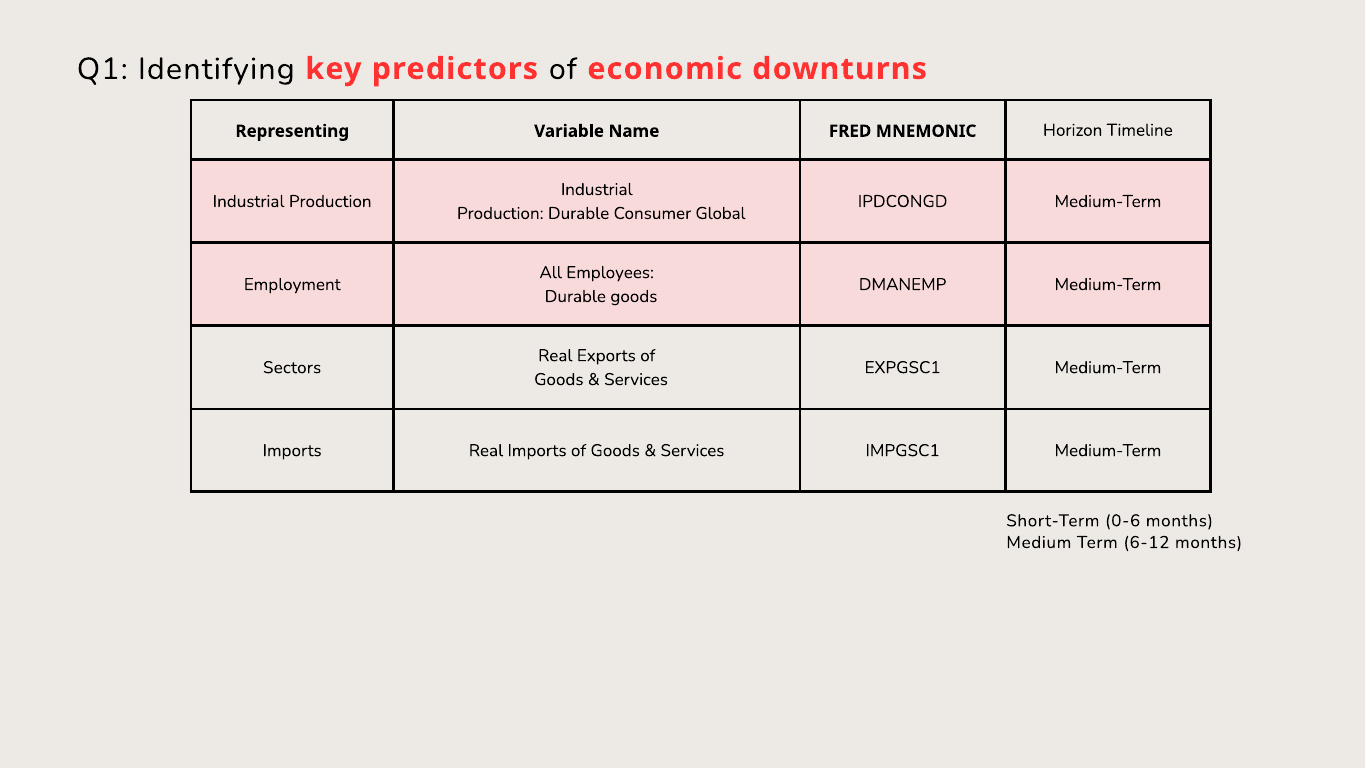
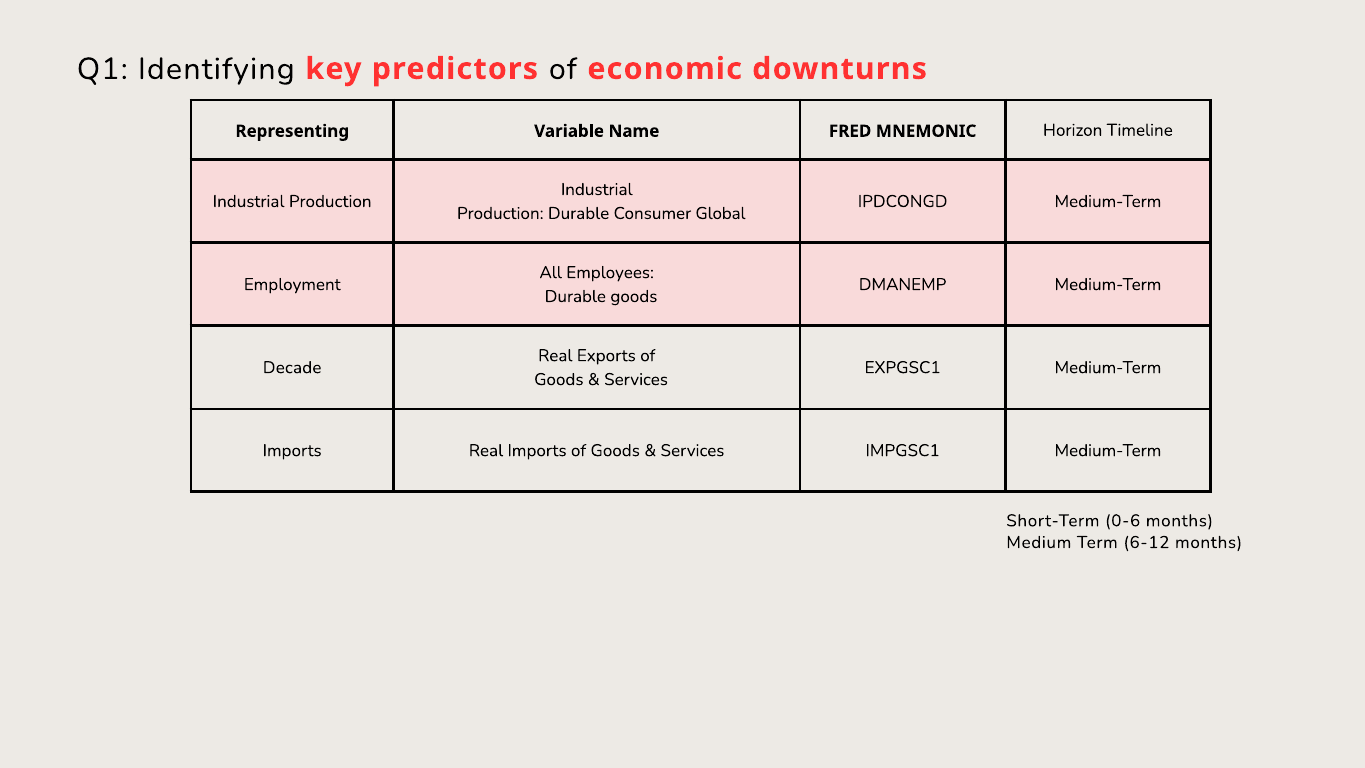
Sectors: Sectors -> Decade (292, 367)
